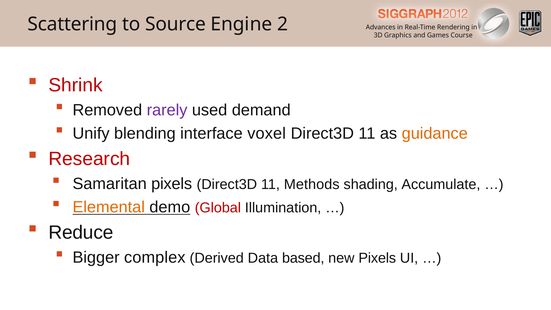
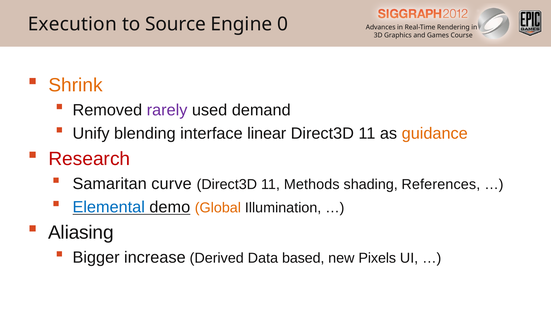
Scattering: Scattering -> Execution (72, 24)
2: 2 -> 0 (283, 24)
Shrink colour: red -> orange (75, 85)
voxel: voxel -> linear (267, 133)
Samaritan pixels: pixels -> curve (171, 184)
Accumulate: Accumulate -> References (441, 184)
Elemental colour: orange -> blue (109, 207)
Global colour: red -> orange (218, 208)
Reduce: Reduce -> Aliasing (81, 232)
complex: complex -> increase (155, 257)
